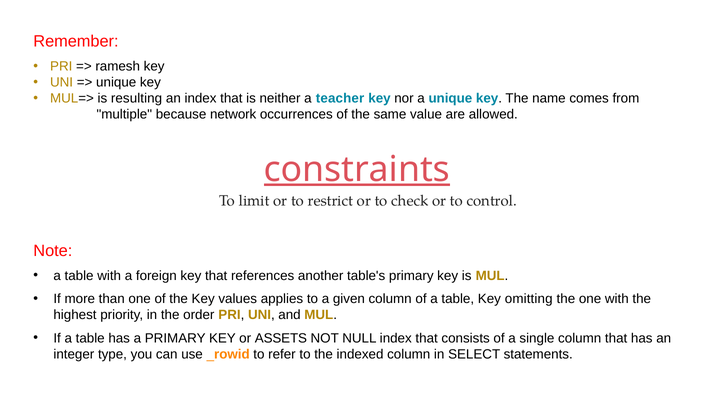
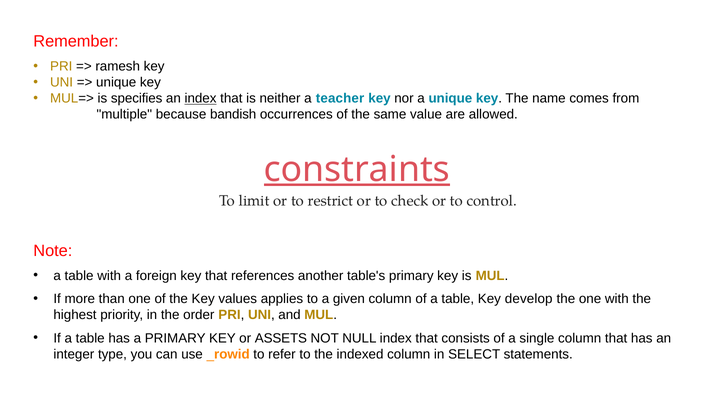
resulting: resulting -> specifies (137, 98)
index underline: none -> present (201, 98)
network: network -> bandish (233, 114)
omitting: omitting -> develop (529, 299)
